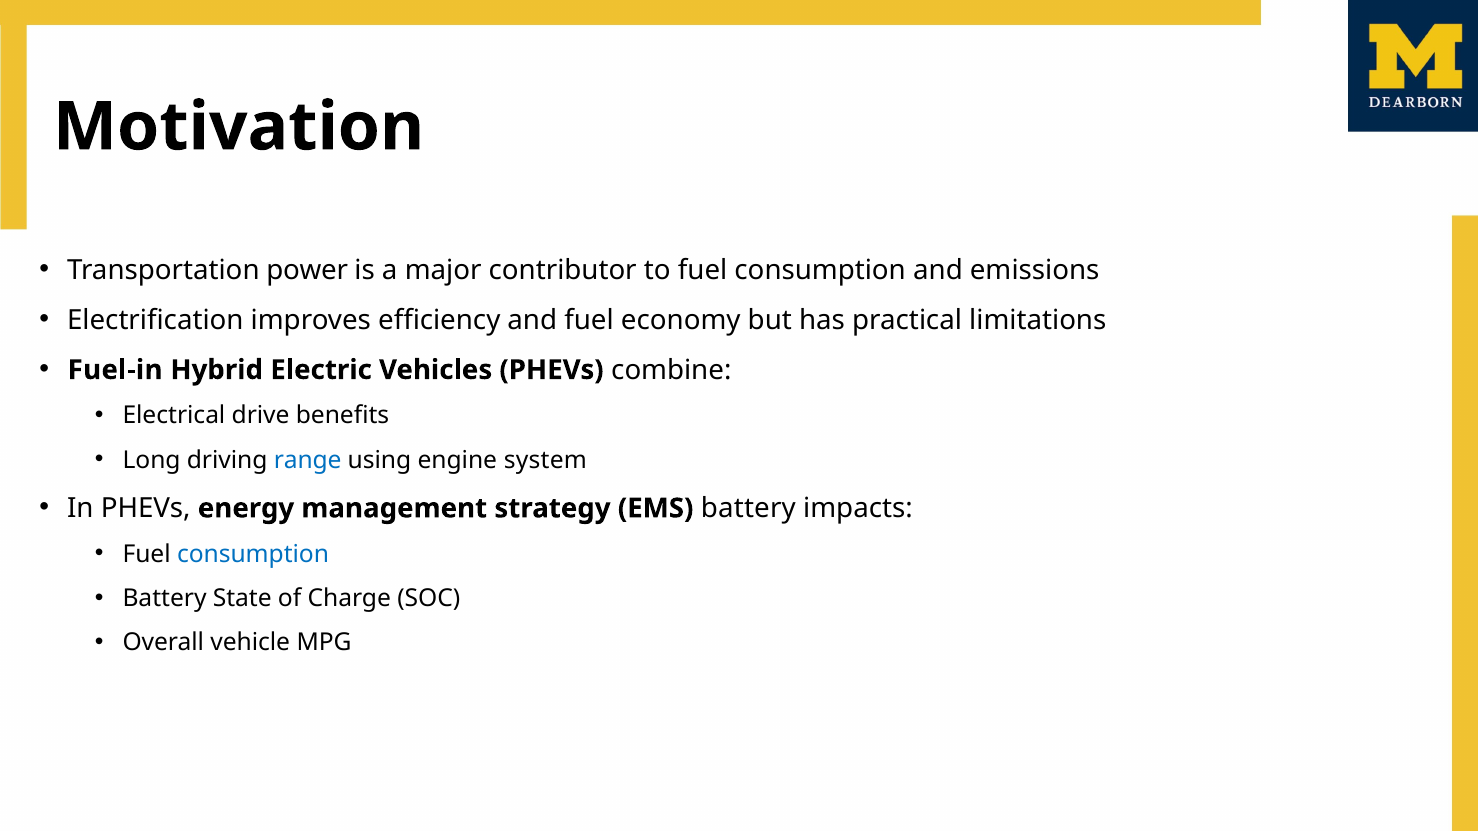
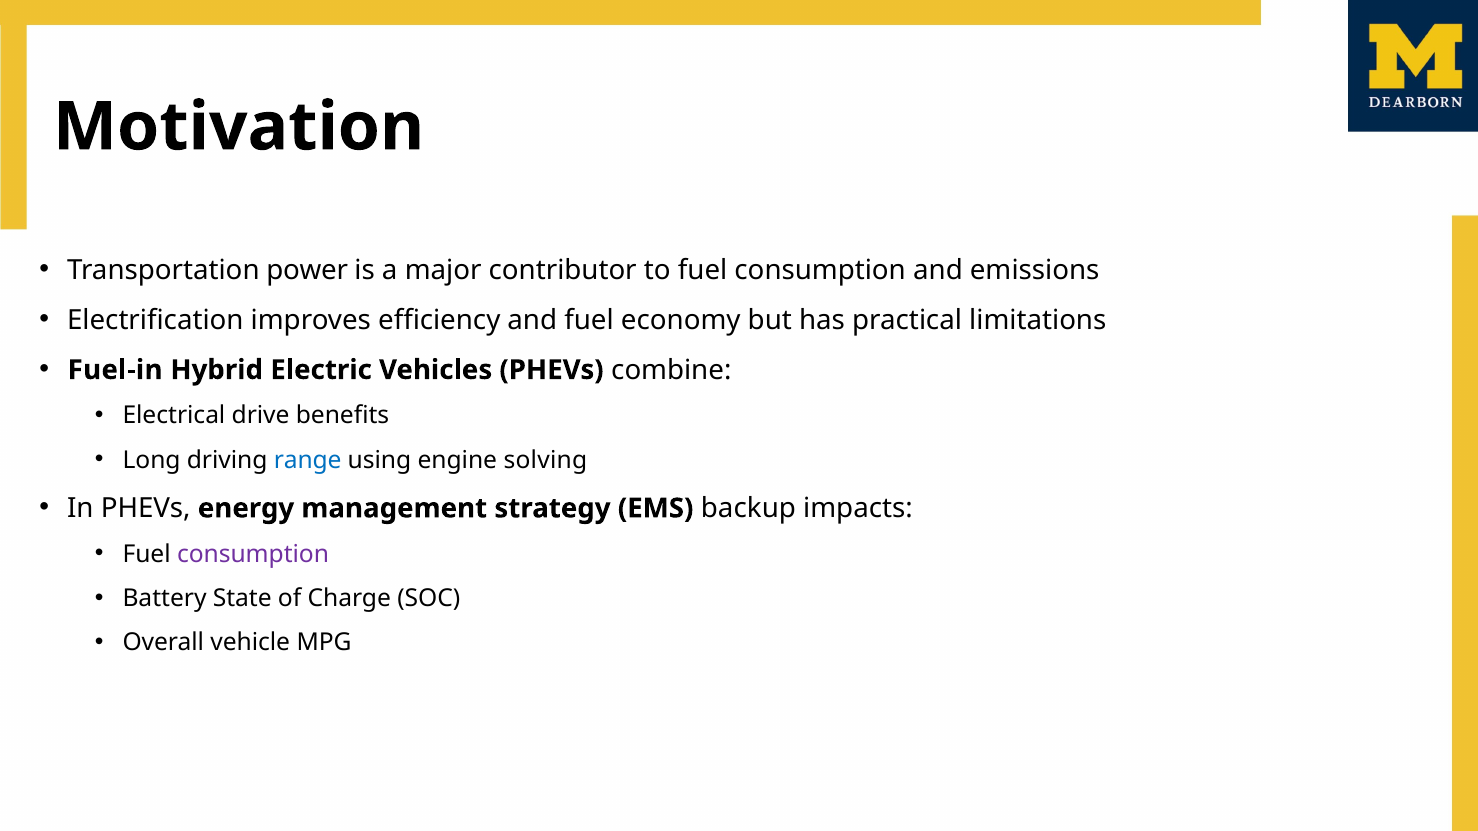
system: system -> solving (545, 460)
EMS battery: battery -> backup (748, 509)
consumption colour: blue -> purple (253, 554)
